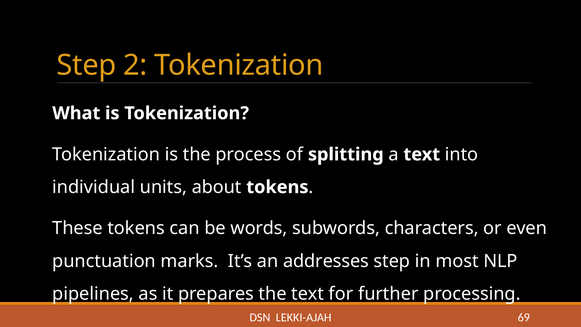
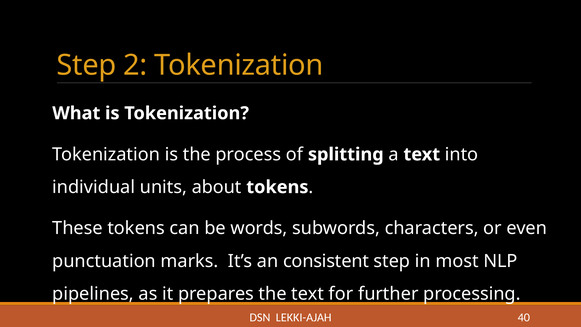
addresses: addresses -> consistent (326, 261)
69: 69 -> 40 (524, 317)
